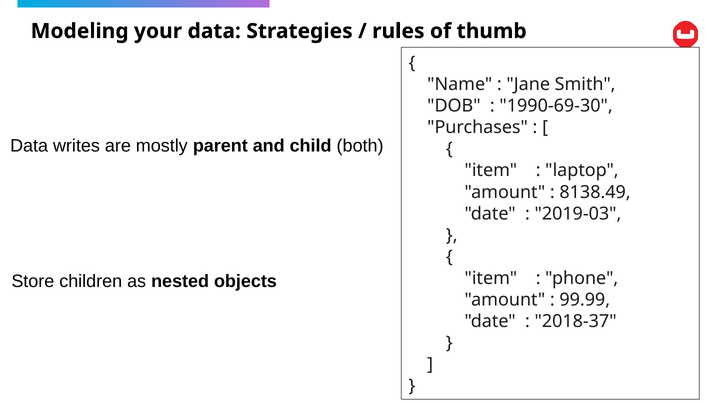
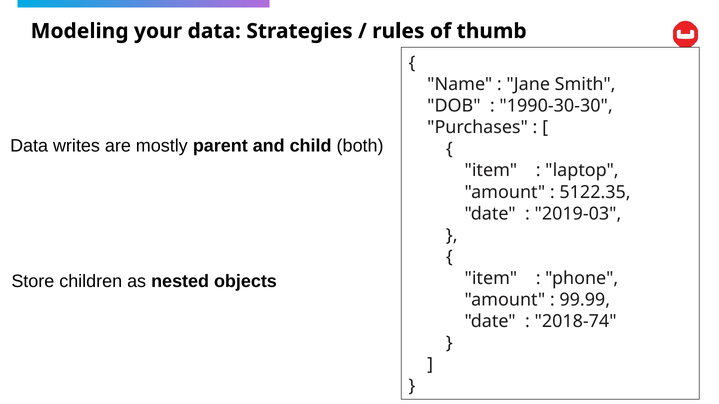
1990-69-30: 1990-69-30 -> 1990-30-30 (556, 106)
8138.49: 8138.49 -> 5122.35 (595, 192)
2018-37: 2018-37 -> 2018-74 (576, 322)
